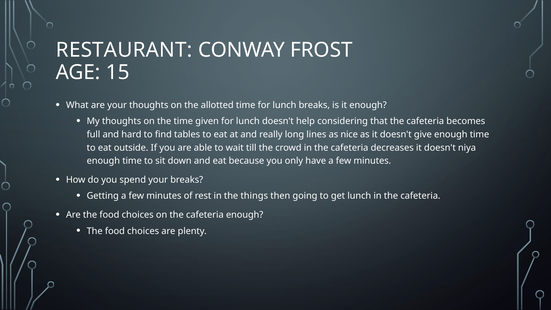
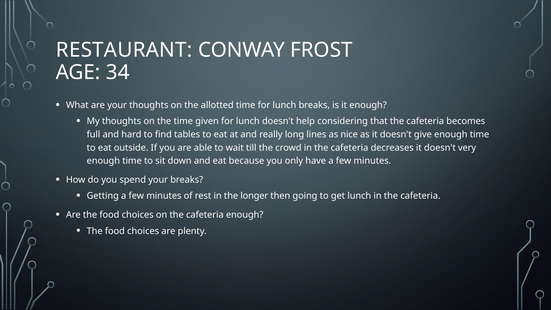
15: 15 -> 34 (118, 72)
niya: niya -> very (467, 148)
things: things -> longer (254, 196)
